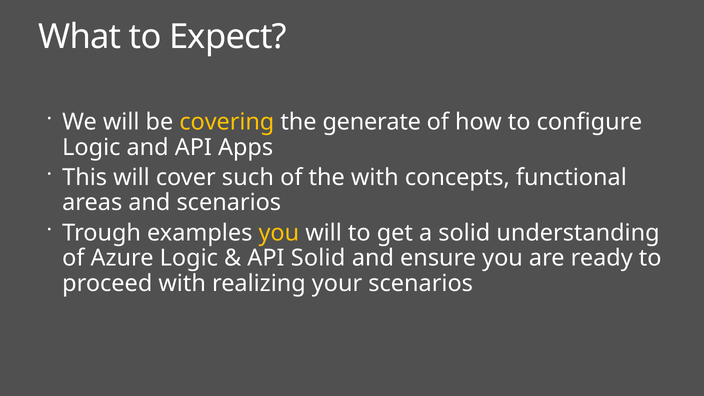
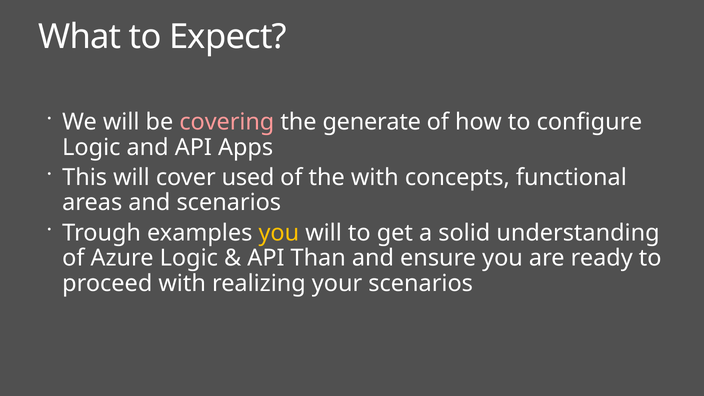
covering colour: yellow -> pink (227, 122)
such: such -> used (248, 177)
API Solid: Solid -> Than (318, 258)
